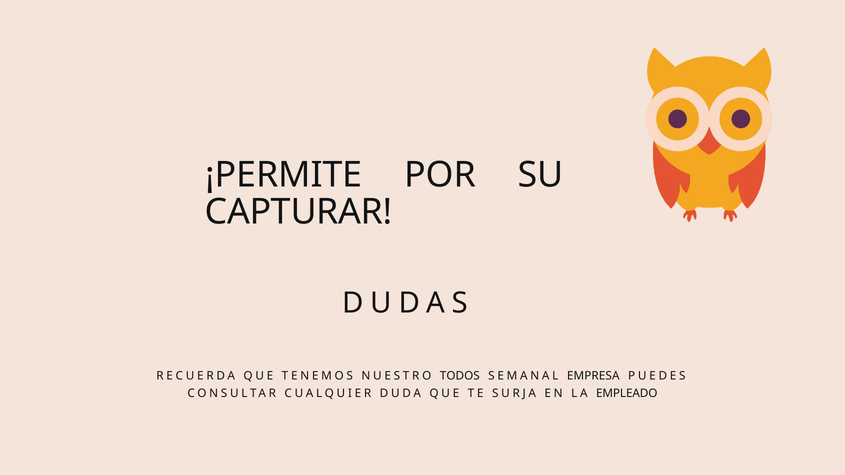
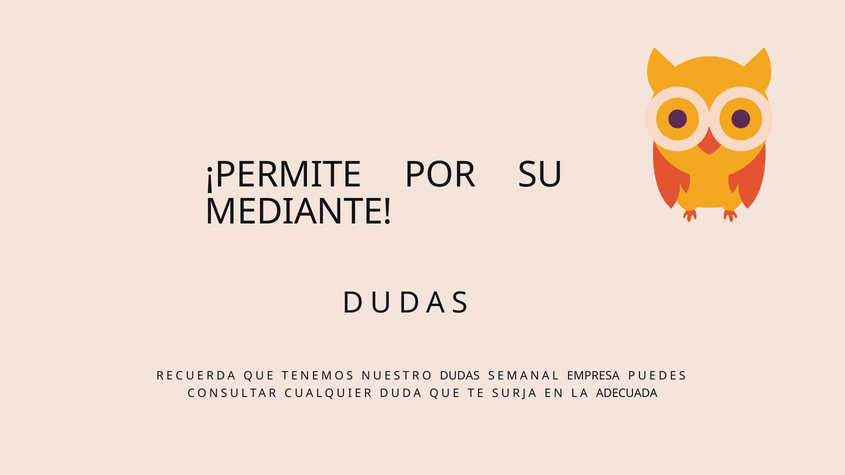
CAPTURAR: CAPTURAR -> MEDIANTE (299, 212)
NUESTRO TODOS: TODOS -> DUDAS (460, 376)
EMPLEADO: EMPLEADO -> ADECUADA (627, 394)
